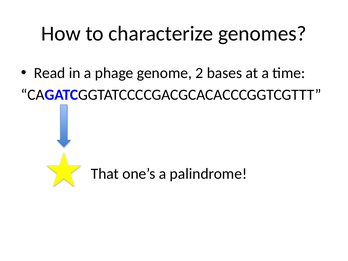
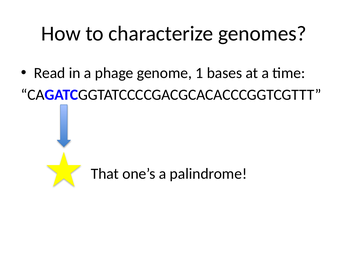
2: 2 -> 1 (199, 73)
